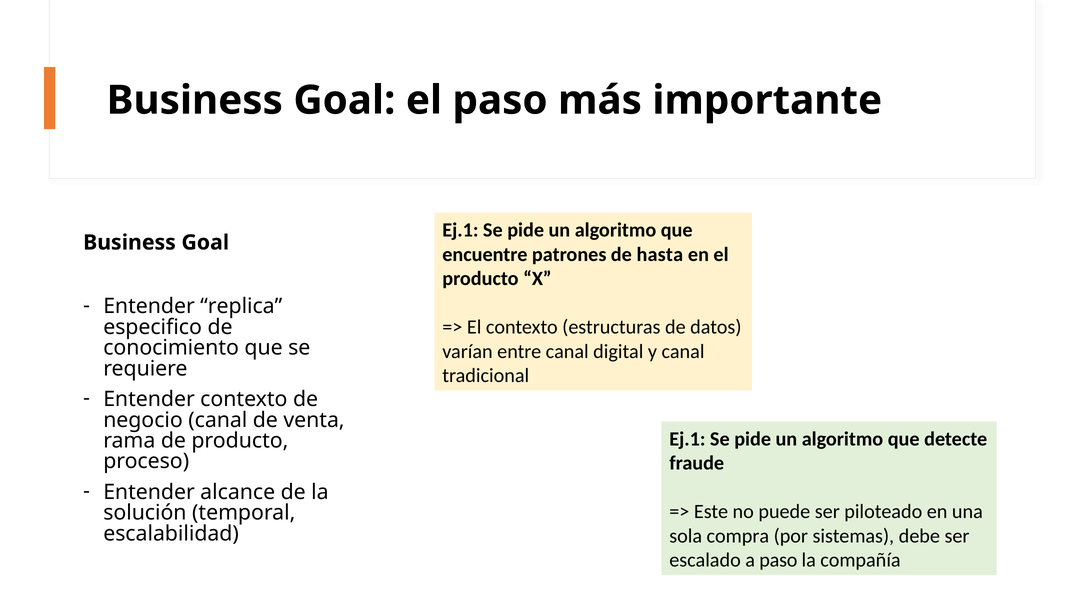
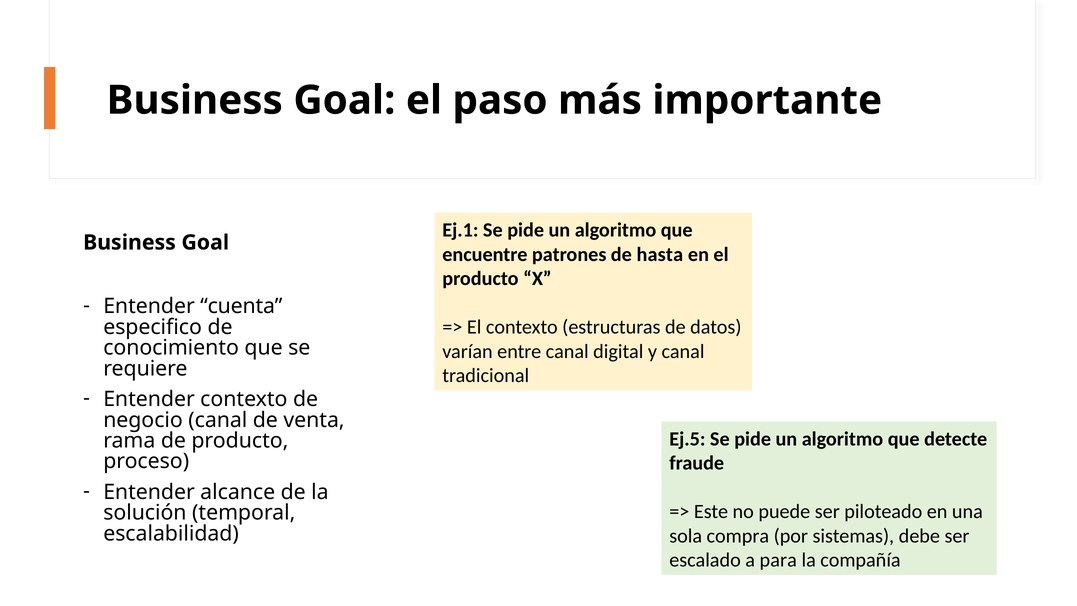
replica: replica -> cuenta (241, 306)
Ej.1: Ej.1 -> Ej.5 (687, 439)
a paso: paso -> para (778, 560)
